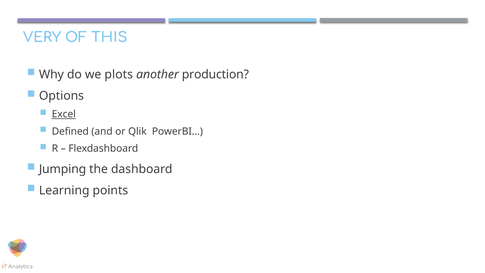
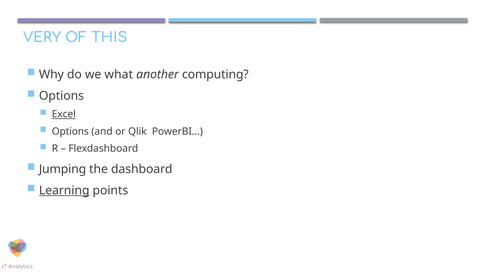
plots: plots -> what (119, 74)
production: production -> computing (215, 74)
Defined: Defined -> Options (70, 131)
Learning underline: none -> present (64, 190)
